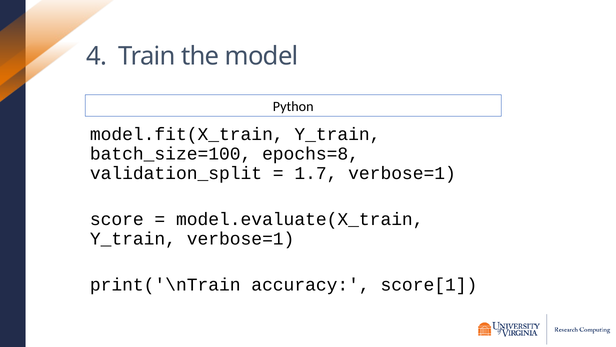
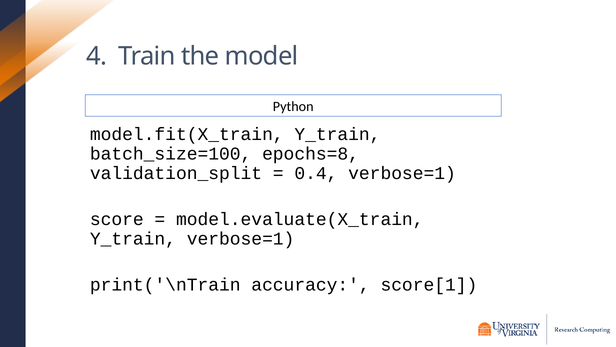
1.7: 1.7 -> 0.4 (316, 173)
